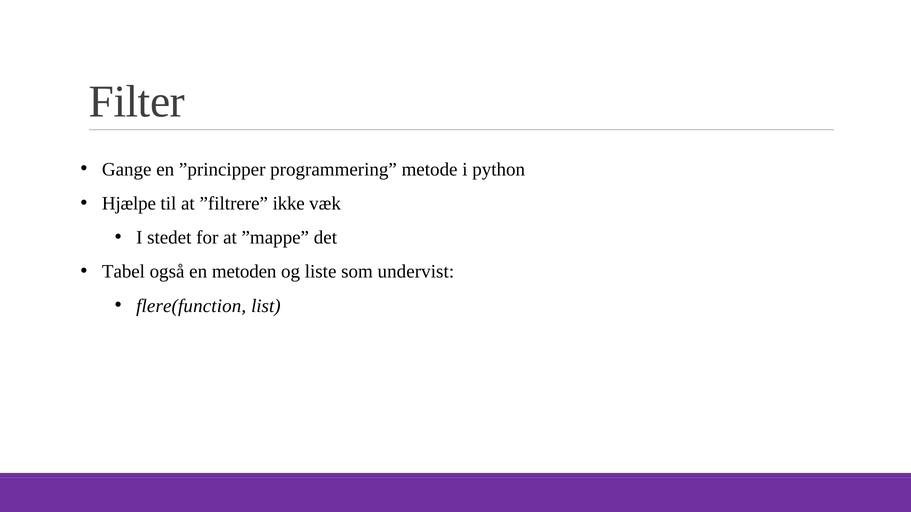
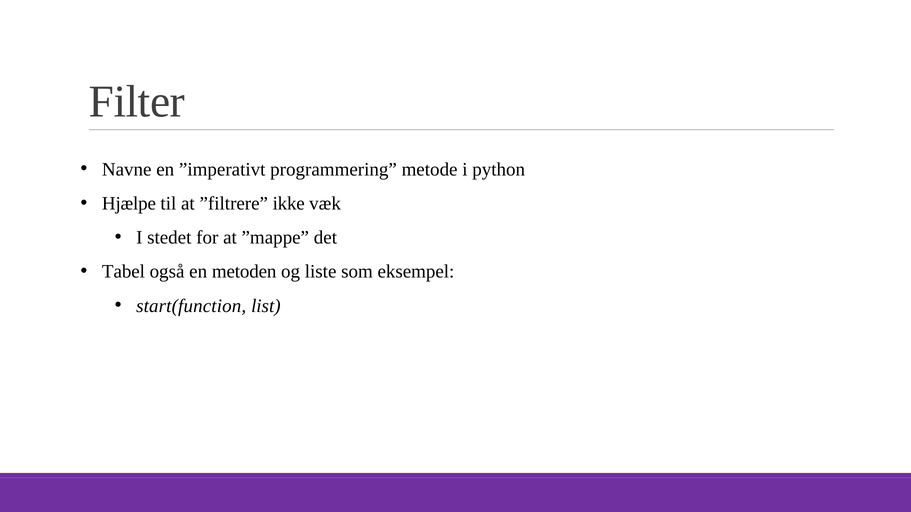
Gange: Gange -> Navne (127, 169)
”principper: ”principper -> ”imperativt (222, 169)
undervist: undervist -> eksempel (416, 272)
flere(function: flere(function -> start(function (191, 306)
